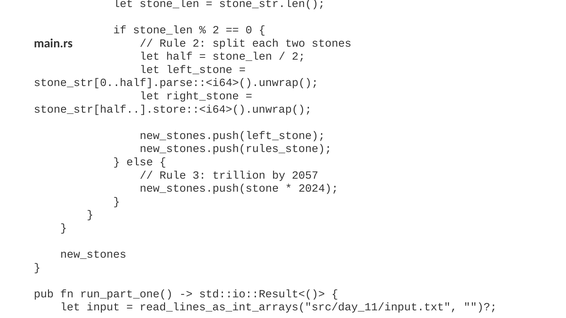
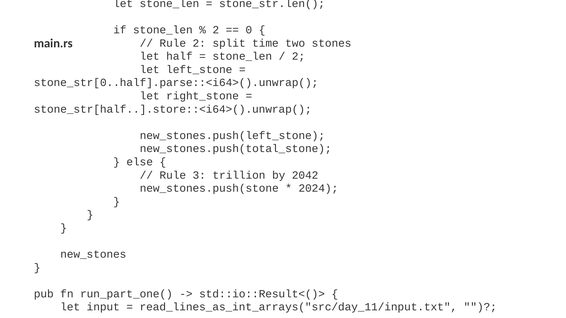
2 split each: each -> time (265, 43)
new_stones.push(rules_stone: new_stones.push(rules_stone -> new_stones.push(total_stone (236, 149)
2057: 2057 -> 2042 (305, 175)
